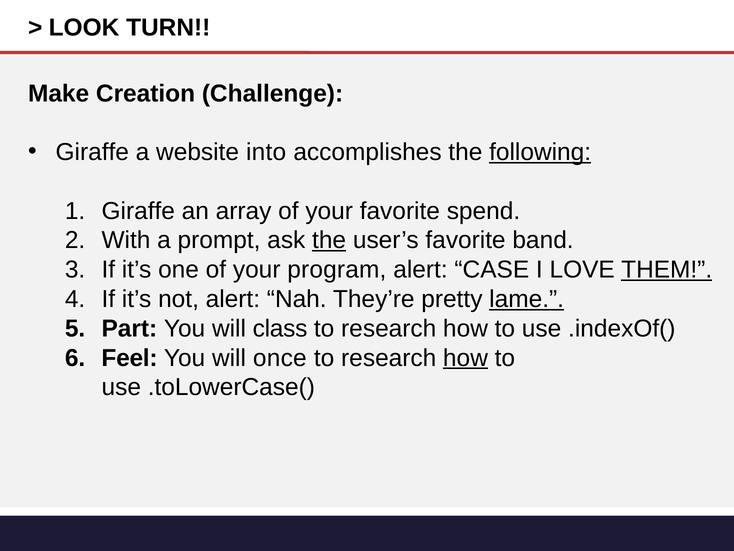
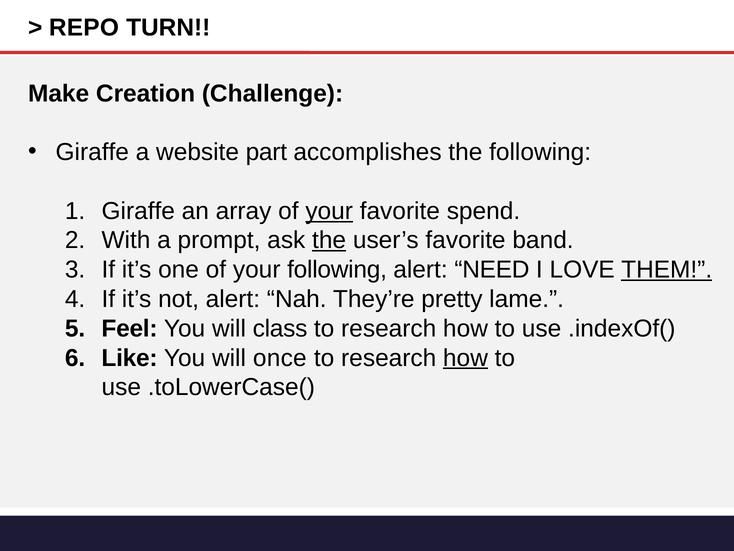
LOOK: LOOK -> REPO (84, 28)
into: into -> part (266, 152)
following underline: present -> none (540, 152)
your underline: none -> present (329, 211)
your program: program -> following (337, 270)
CASE: CASE -> NEED (492, 270)
lame underline: present -> none (527, 299)
Part: Part -> Feel (130, 328)
Feel: Feel -> Like (130, 358)
